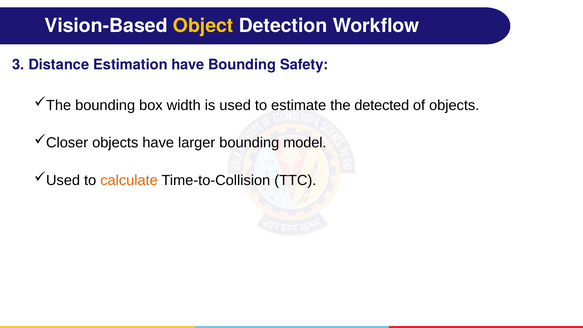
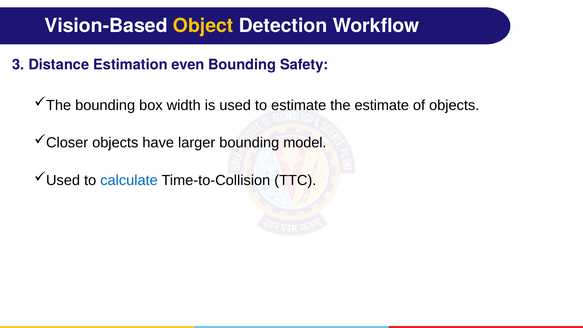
Estimation have: have -> even (188, 65)
the detected: detected -> estimate (382, 105)
calculate colour: orange -> blue (129, 180)
